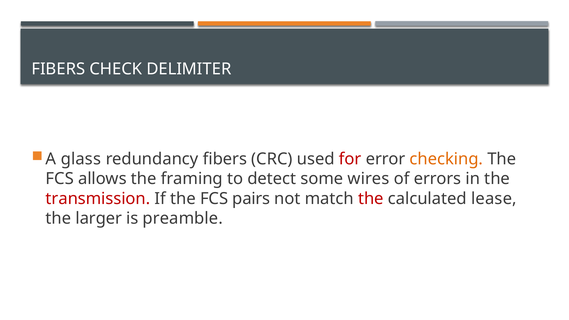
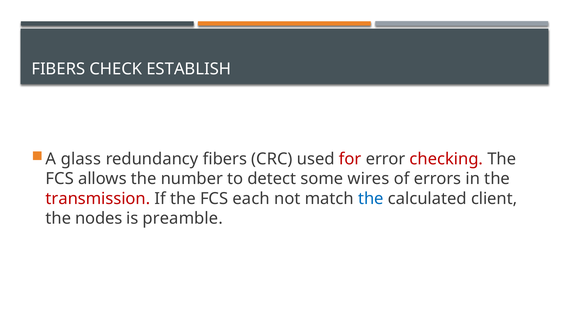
DELIMITER: DELIMITER -> ESTABLISH (189, 69)
checking colour: orange -> red (446, 159)
framing: framing -> number (192, 179)
pairs: pairs -> each (251, 199)
the colour: red -> blue (371, 199)
lease: lease -> client (494, 199)
larger: larger -> nodes (99, 219)
